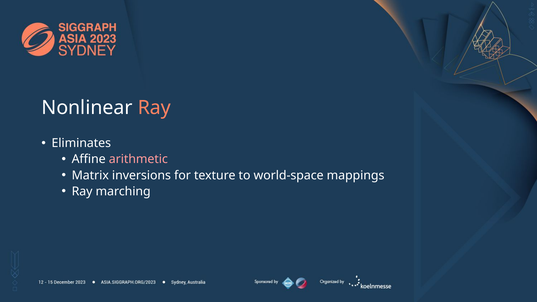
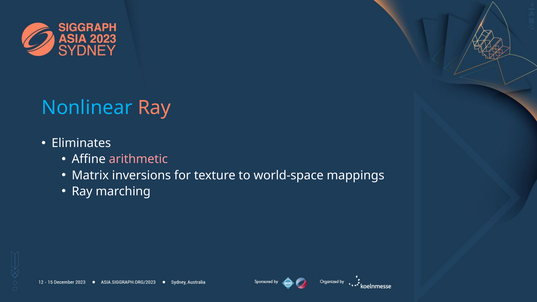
Nonlinear colour: white -> light blue (87, 108)
